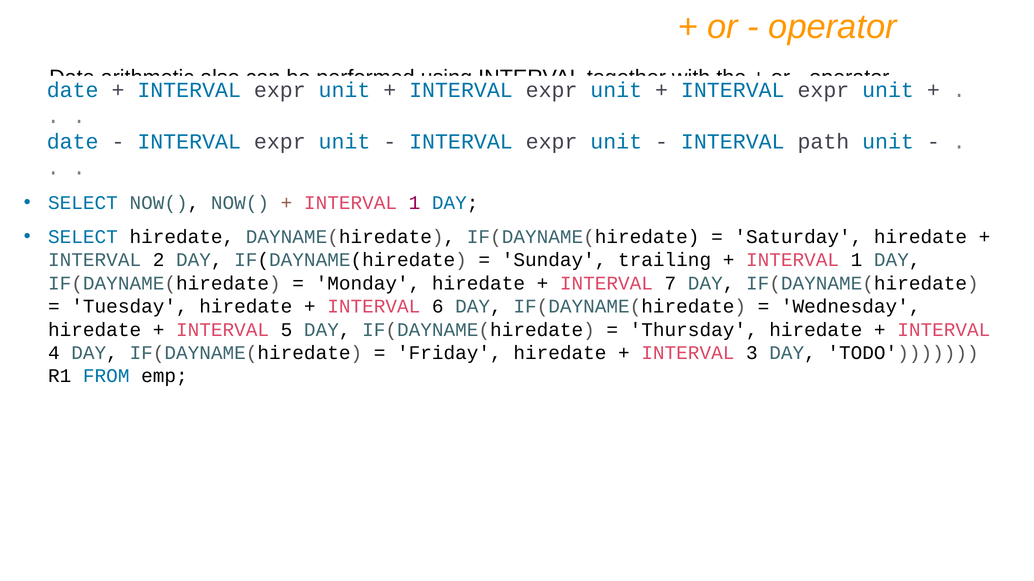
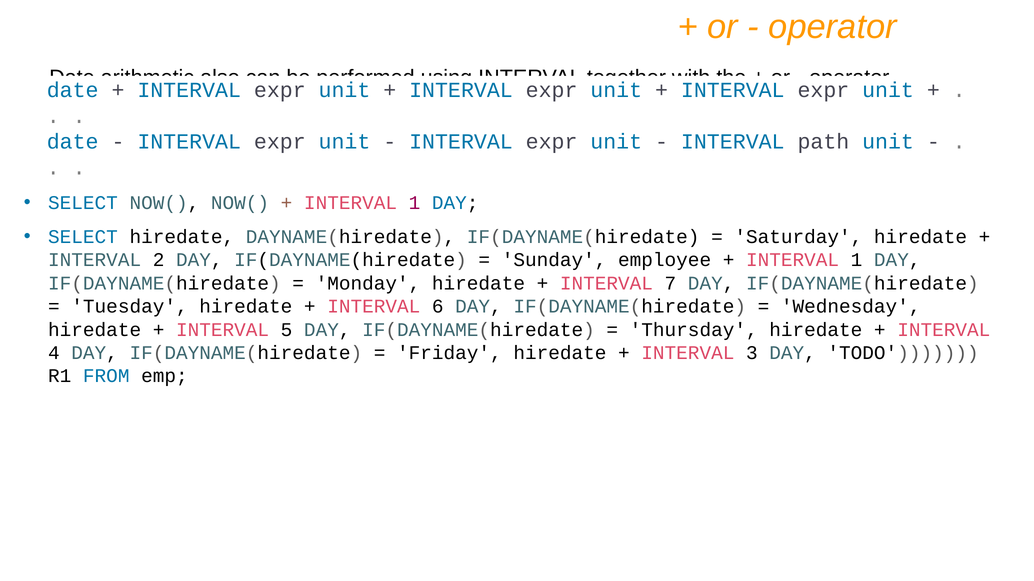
trailing: trailing -> employee (665, 260)
